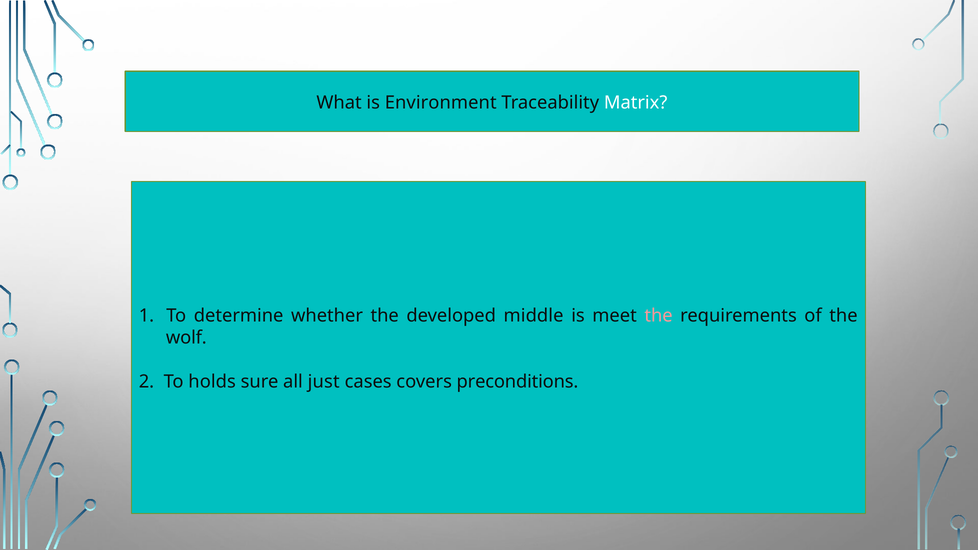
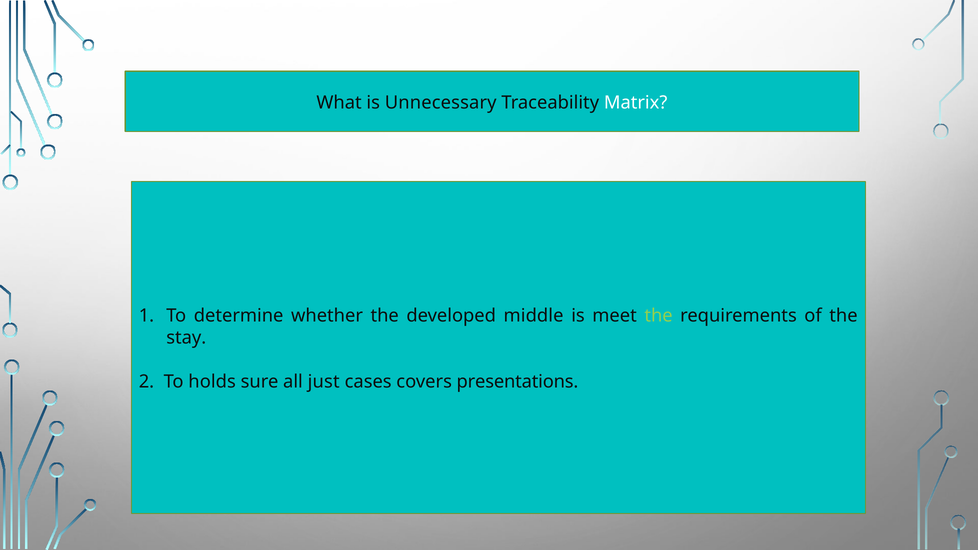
Environment: Environment -> Unnecessary (441, 103)
the colour: pink -> light green (659, 316)
wolf: wolf -> stay (186, 338)
preconditions: preconditions -> presentations (517, 382)
